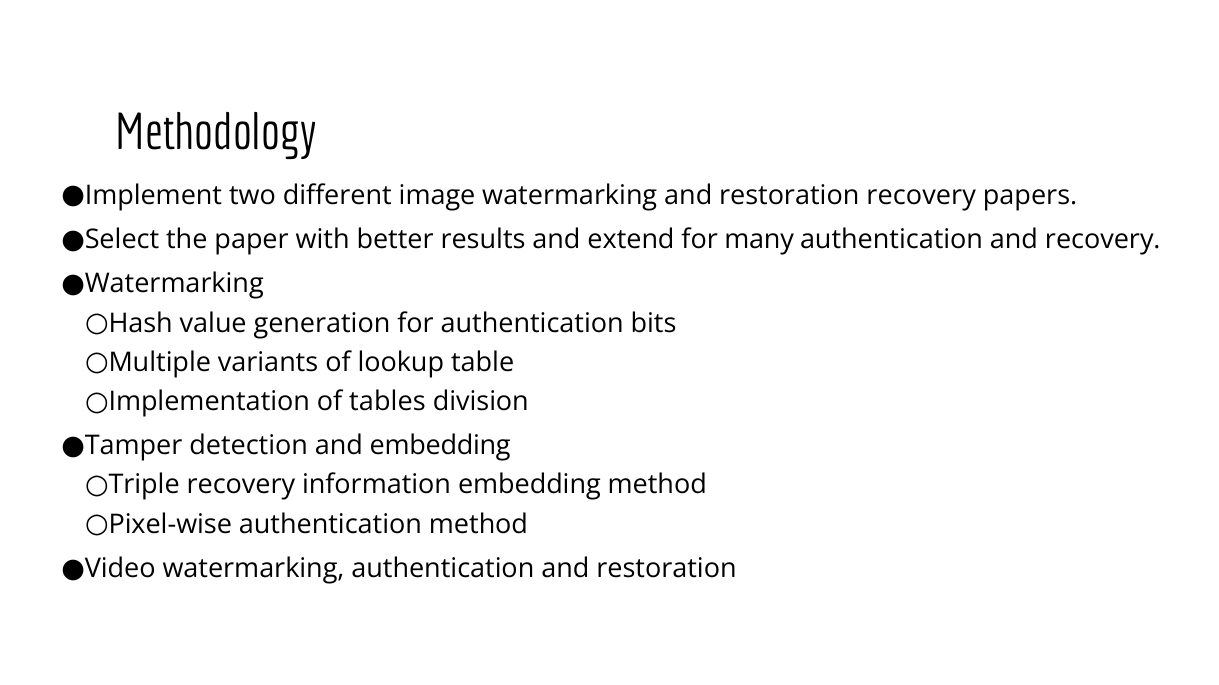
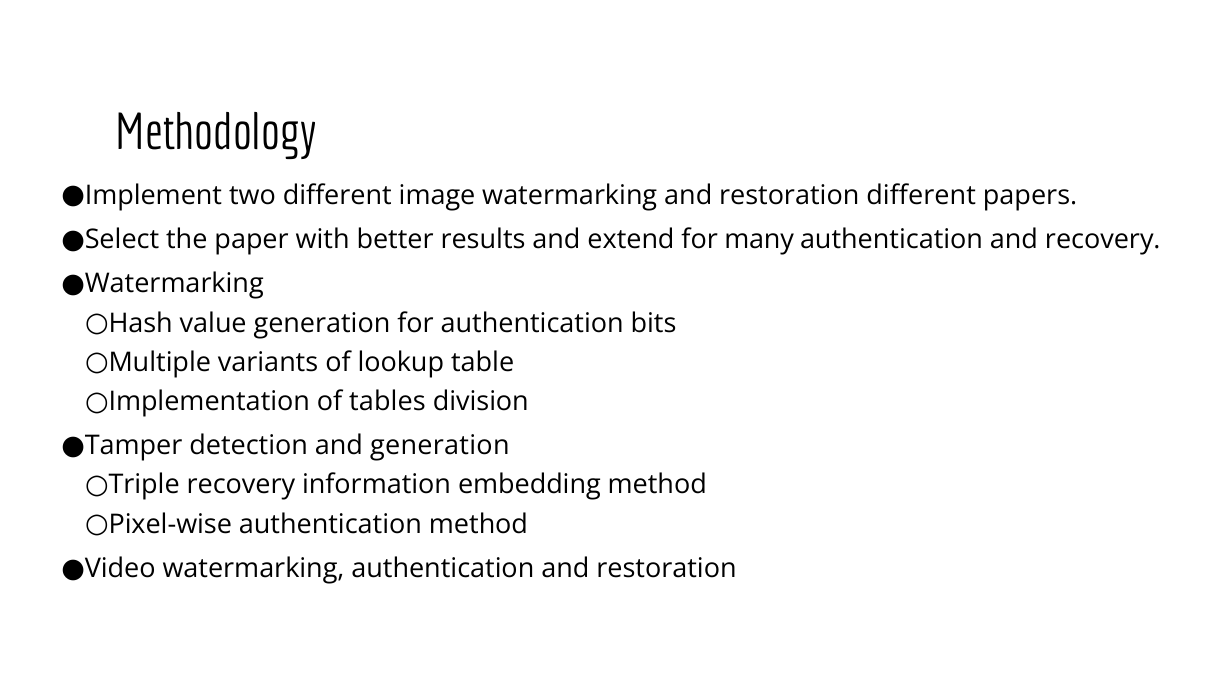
restoration recovery: recovery -> different (921, 195)
and embedding: embedding -> generation (440, 446)
